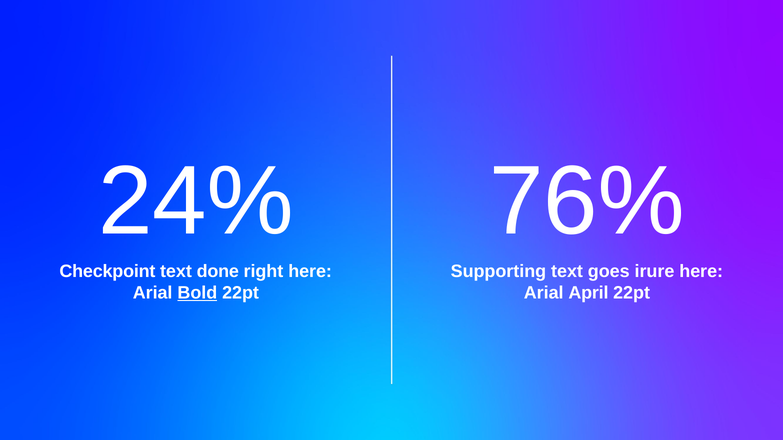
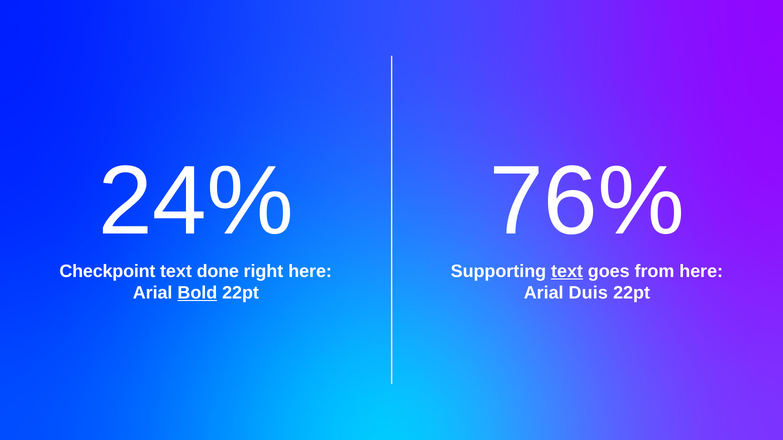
text underline: none -> present (567, 271)
irure: irure -> from (654, 271)
April: April -> Duis (588, 293)
